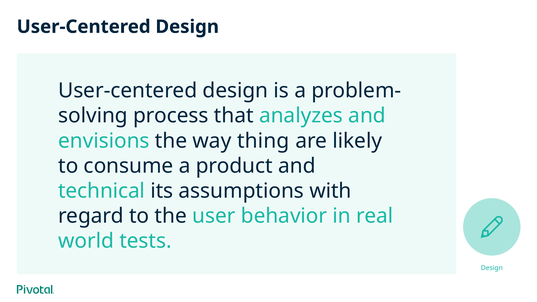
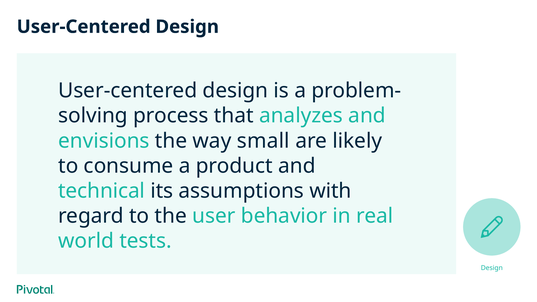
thing: thing -> small (263, 141)
